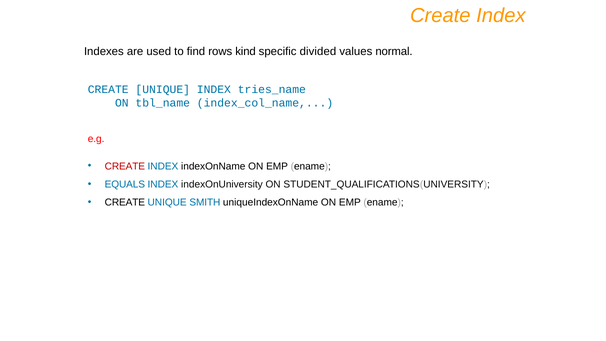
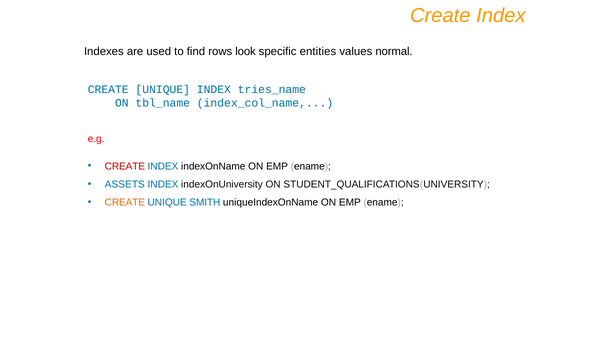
kind: kind -> look (246, 51)
divided: divided -> entities (318, 51)
EQUALS: EQUALS -> ASSETS (125, 184)
CREATE colour: black -> orange (125, 203)
